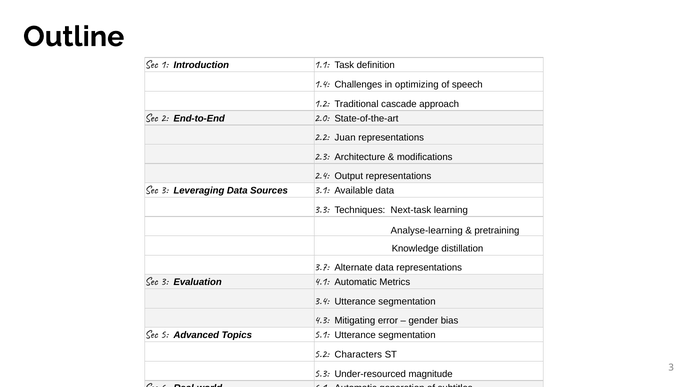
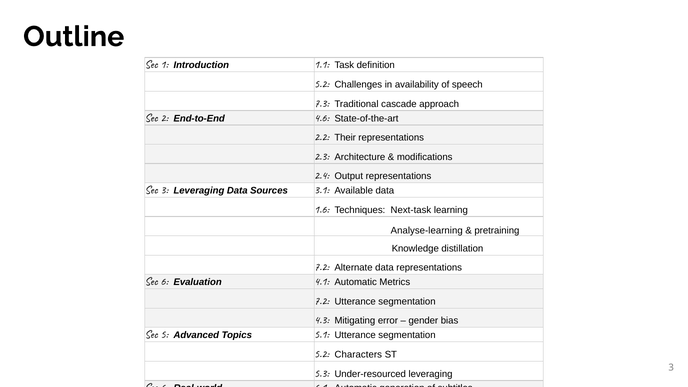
1.4: 1.4 -> 5.2 (322, 84)
optimizing: optimizing -> availability (417, 85)
1.2: 1.2 -> 7.3 (322, 103)
2.0: 2.0 -> 4.6 (322, 118)
Juan: Juan -> Their (345, 138)
3.3: 3.3 -> 1.6 (322, 209)
3.7: 3.7 -> 7.2 (322, 267)
3: 3 -> 6 (164, 282)
3.4: 3.4 -> 7.2 (322, 301)
Under-resourced magnitude: magnitude -> leveraging (431, 374)
